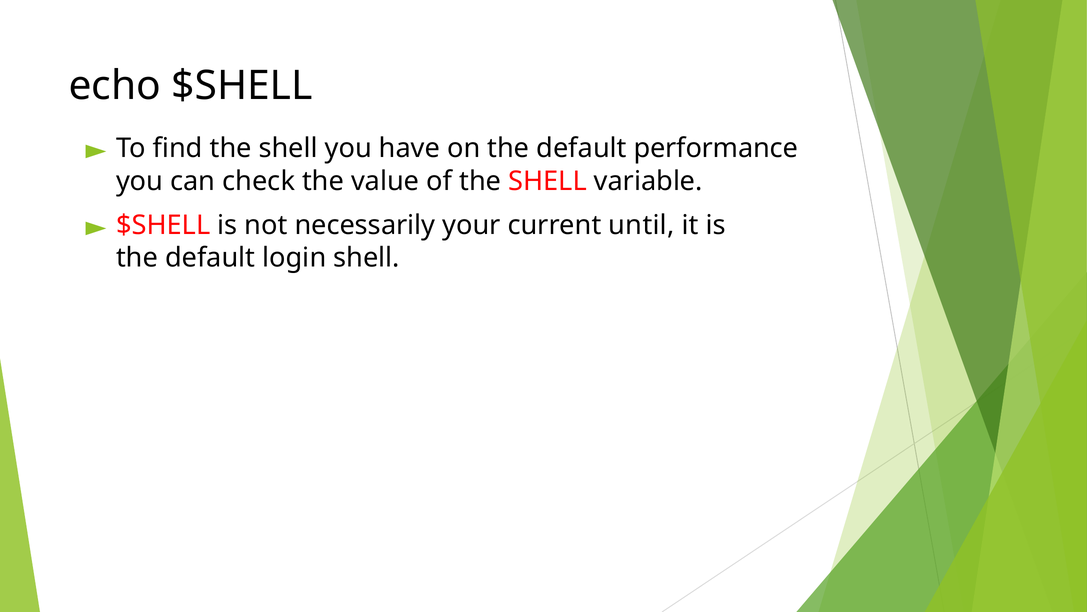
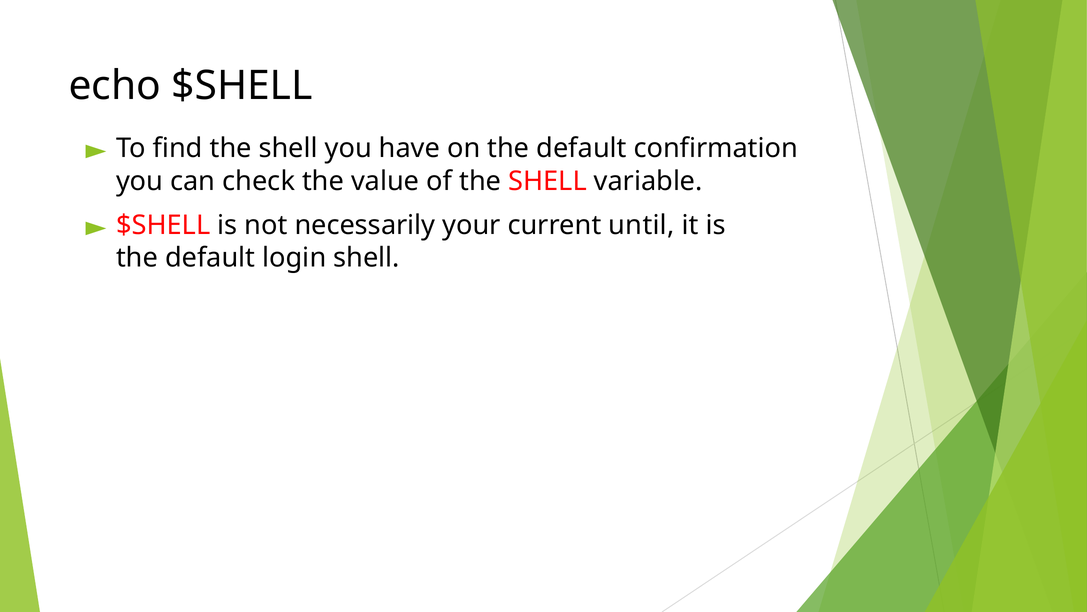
performance: performance -> confirmation (716, 148)
